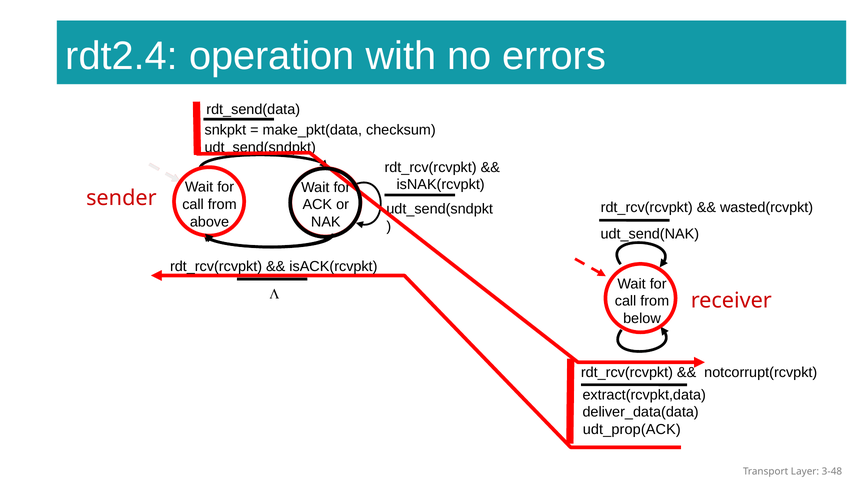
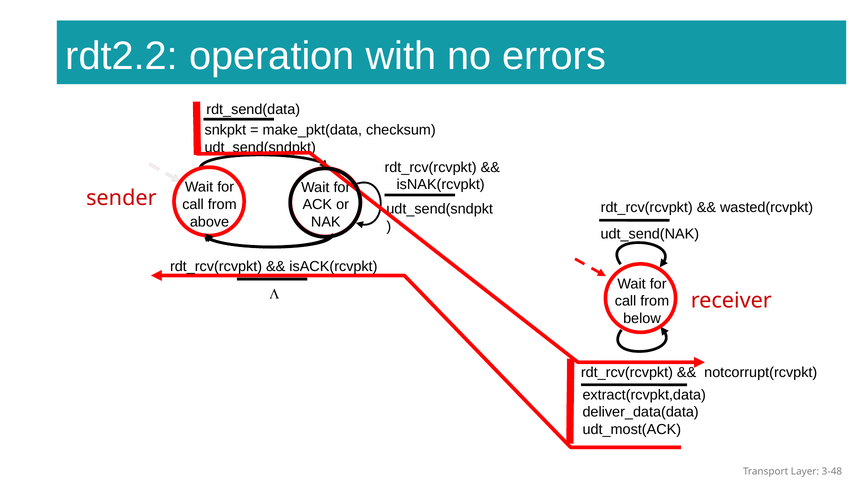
rdt2.4: rdt2.4 -> rdt2.2 (122, 56)
udt_prop(ACK: udt_prop(ACK -> udt_most(ACK (632, 429)
